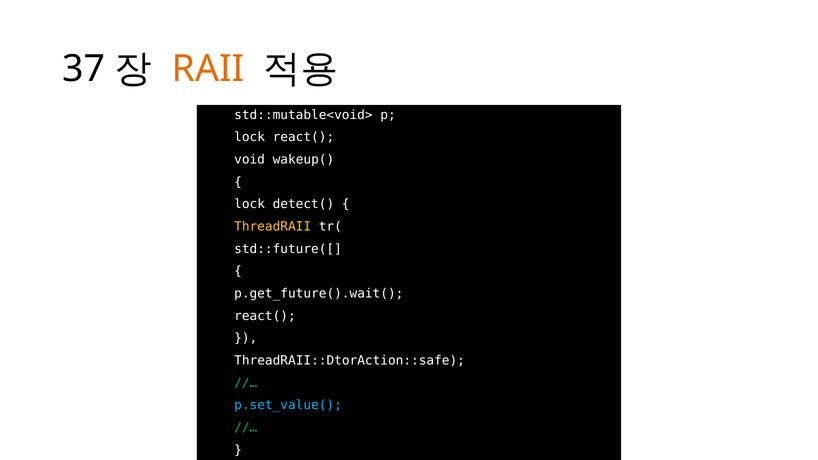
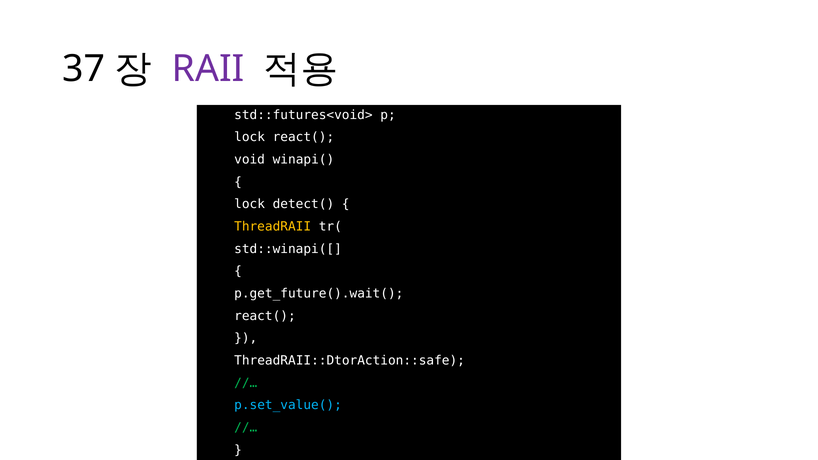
RAII colour: orange -> purple (208, 69)
std::mutable<void>: std::mutable<void> -> std::futures<void> (303, 115)
wakeup(: wakeup( -> winapi( (303, 160)
std::future([: std::future([ -> std::winapi([ (288, 249)
